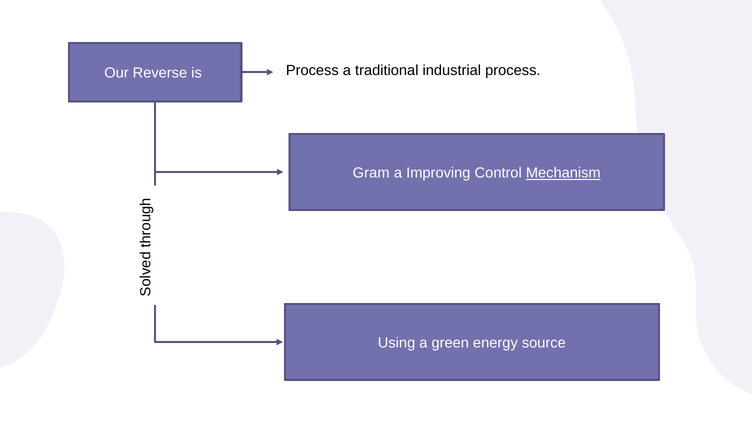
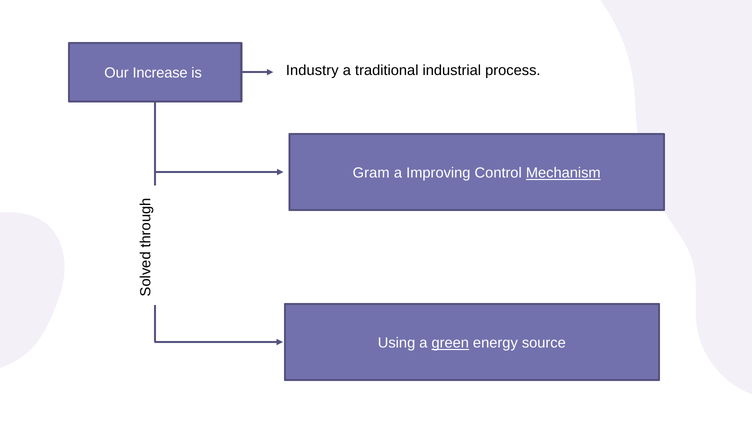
Reverse: Reverse -> Increase (160, 73)
is Process: Process -> Industry (312, 70)
green underline: none -> present (450, 343)
